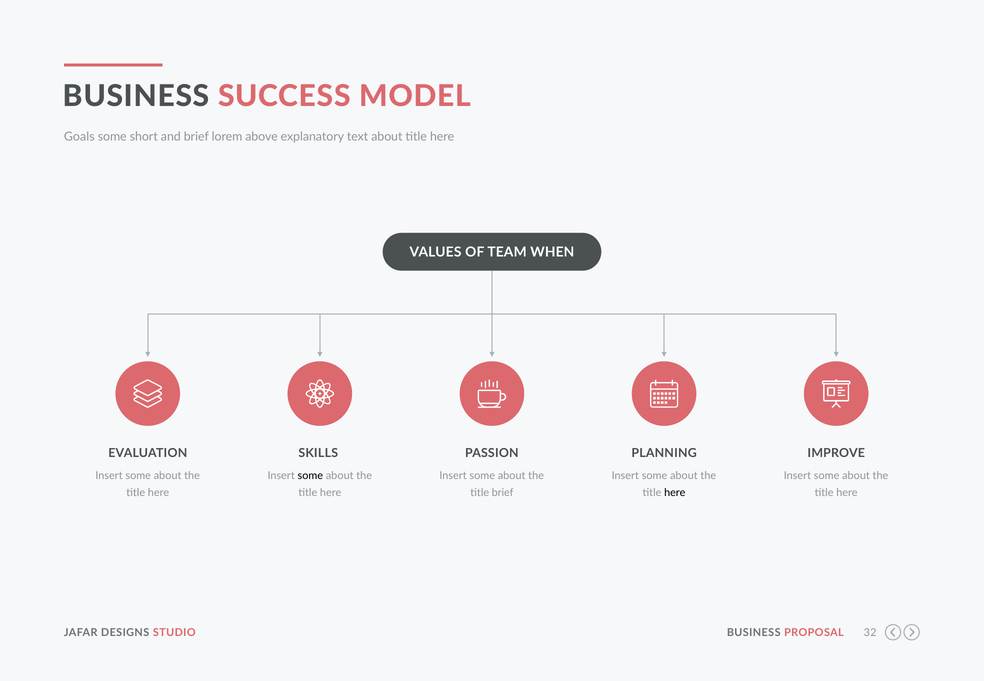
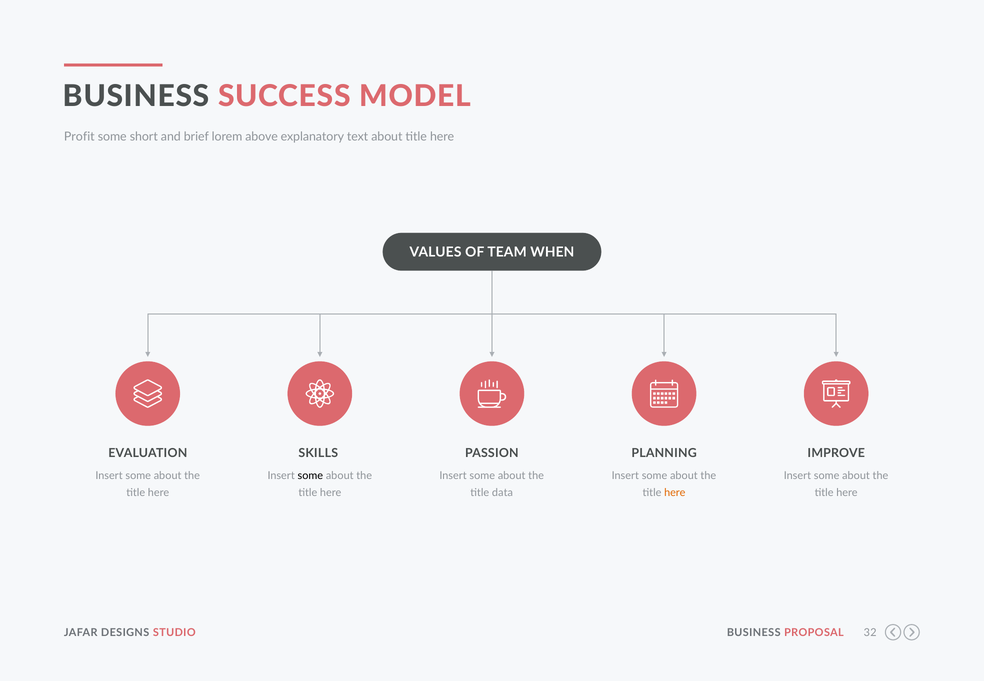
Goals: Goals -> Profit (79, 137)
title brief: brief -> data (502, 493)
here colour: black -> orange (675, 493)
